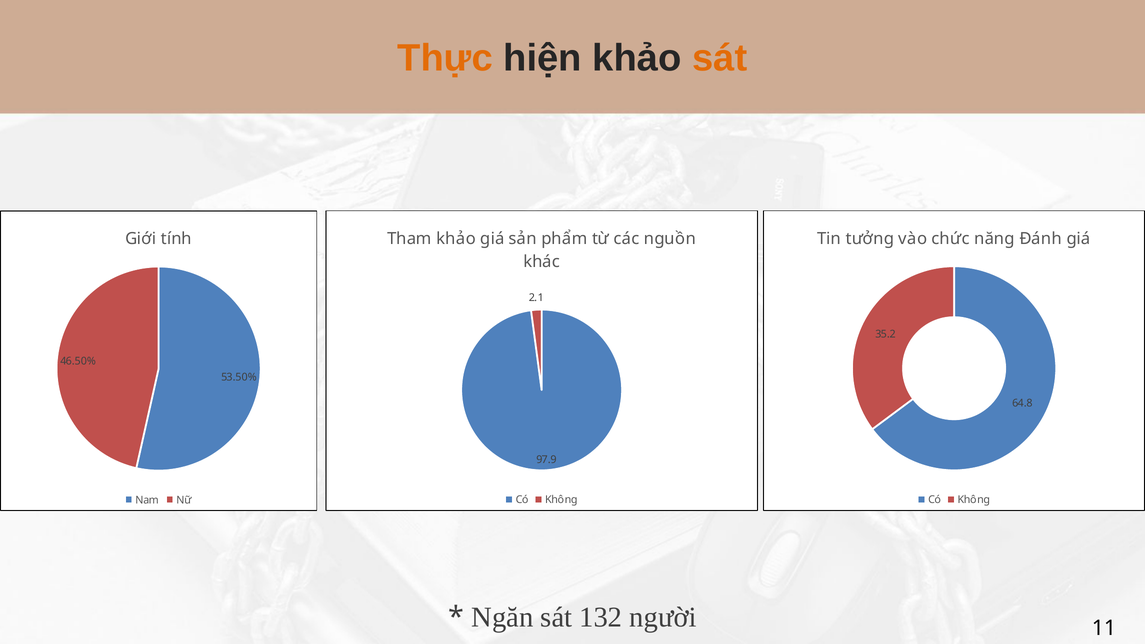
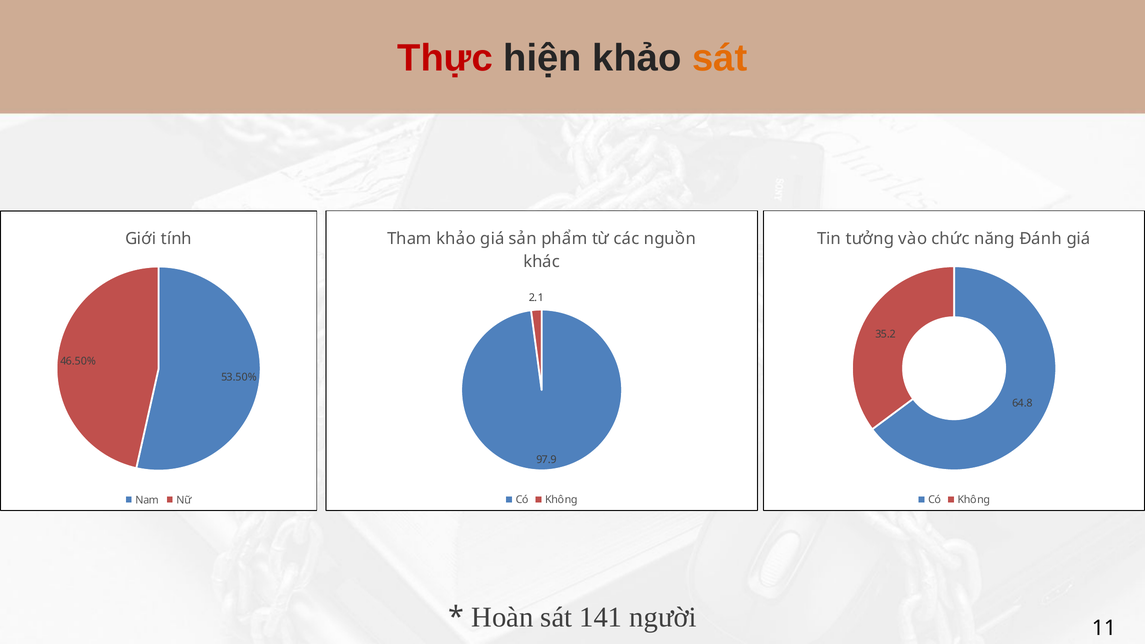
Thực colour: orange -> red (445, 58)
Ngăn: Ngăn -> Hoàn (502, 617)
132: 132 -> 141 (601, 617)
